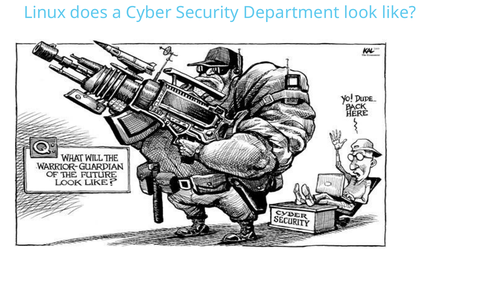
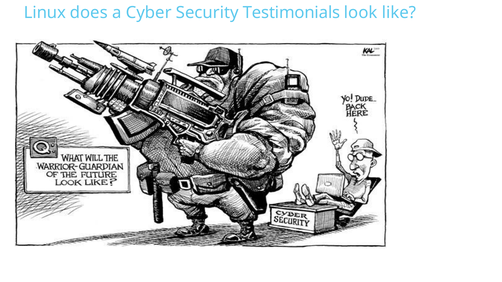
Department: Department -> Testimonials (291, 13)
